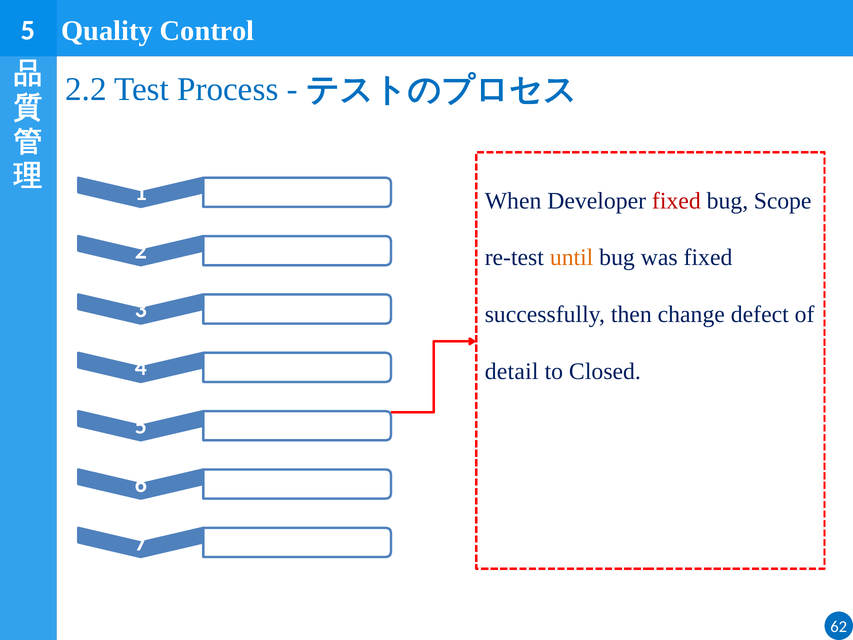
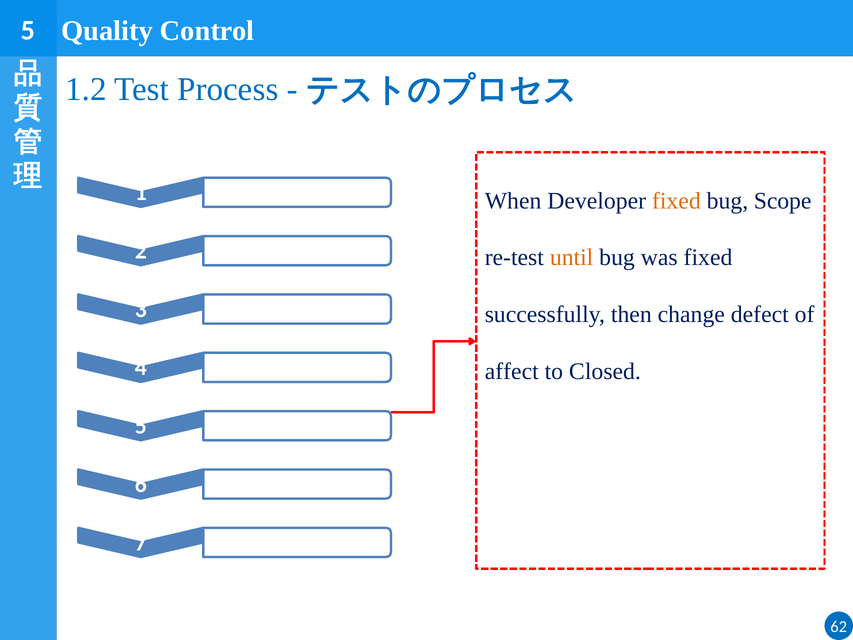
2.2: 2.2 -> 1.2 (86, 89)
fixed colour: red -> orange (676, 201)
detail: detail -> affect (512, 371)
